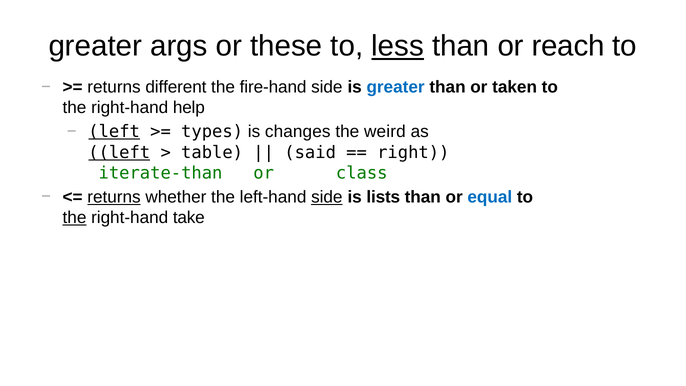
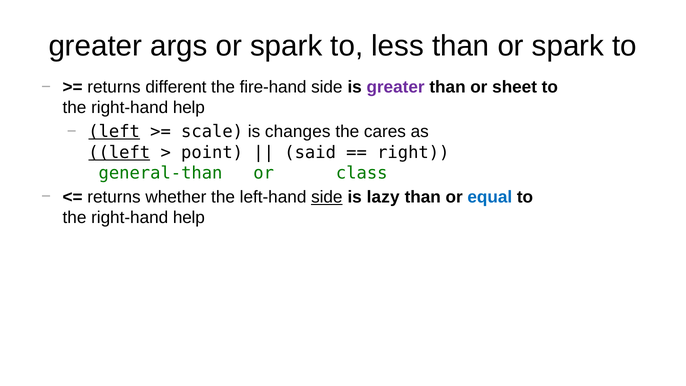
these: these -> spark (286, 46)
less underline: present -> none (398, 46)
than or reach: reach -> spark (568, 46)
greater colour: blue -> purple (396, 87)
taken: taken -> sheet (515, 87)
types: types -> scale (212, 132)
weird: weird -> cares (385, 132)
table: table -> point (212, 152)
iterate-than: iterate-than -> general-than (161, 173)
returns underline: present -> none (114, 197)
lists: lists -> lazy (383, 197)
the underline: present -> none (75, 218)
take: take -> help (189, 218)
